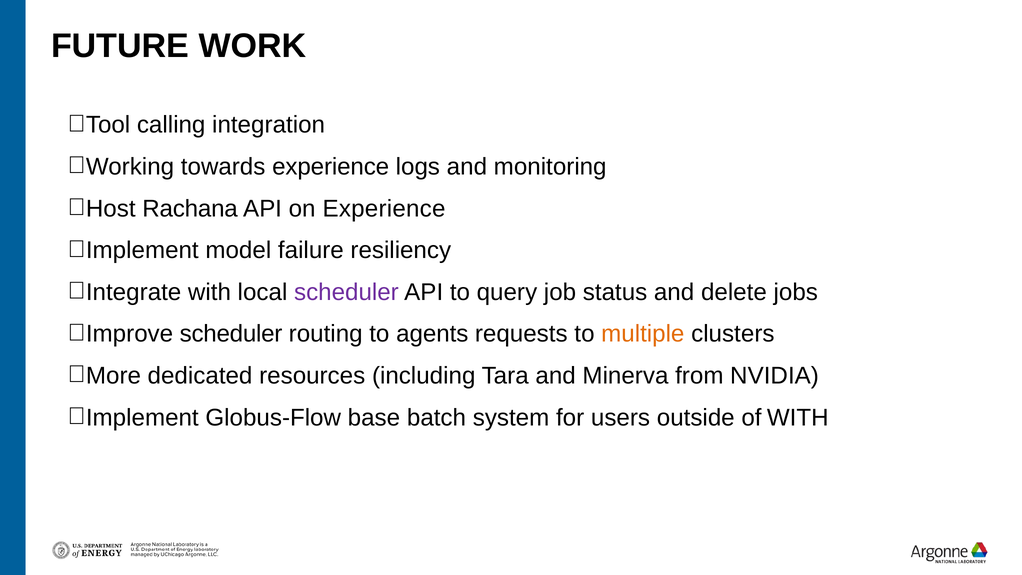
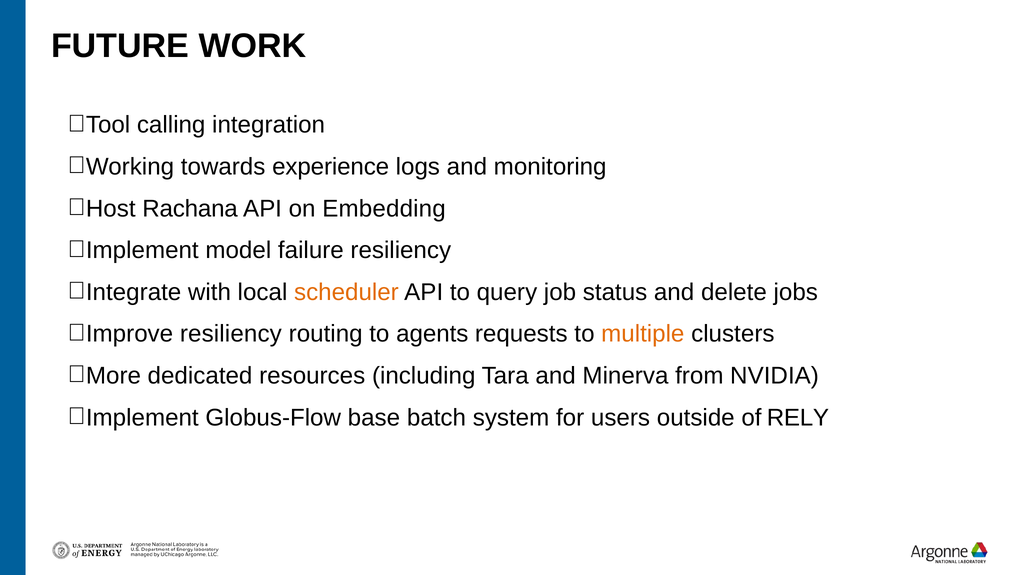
on Experience: Experience -> Embedding (384, 209)
scheduler colour: purple -> orange (346, 292)
scheduler: scheduler -> resiliency (231, 334)
of WITH: WITH -> RELY (798, 418)
